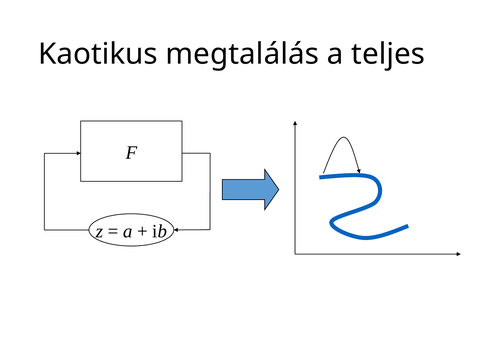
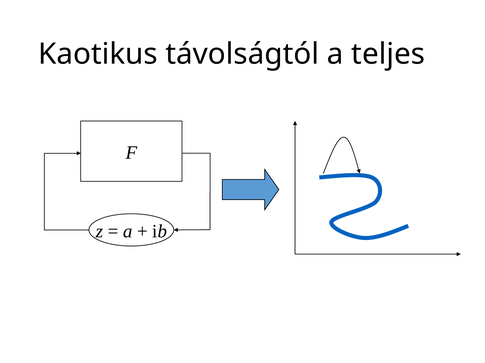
megtalálás: megtalálás -> távolságtól (242, 54)
